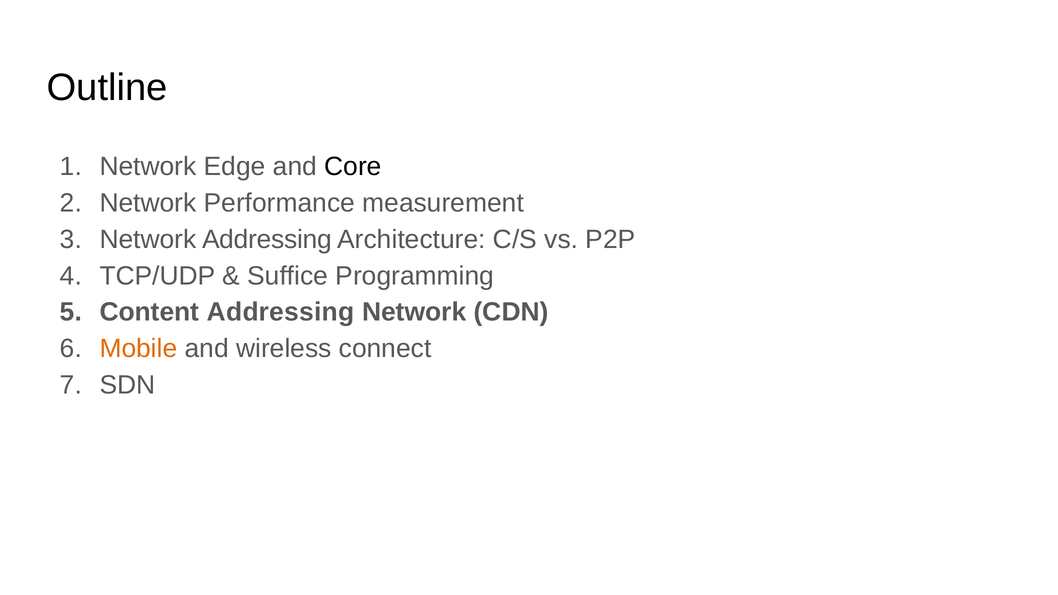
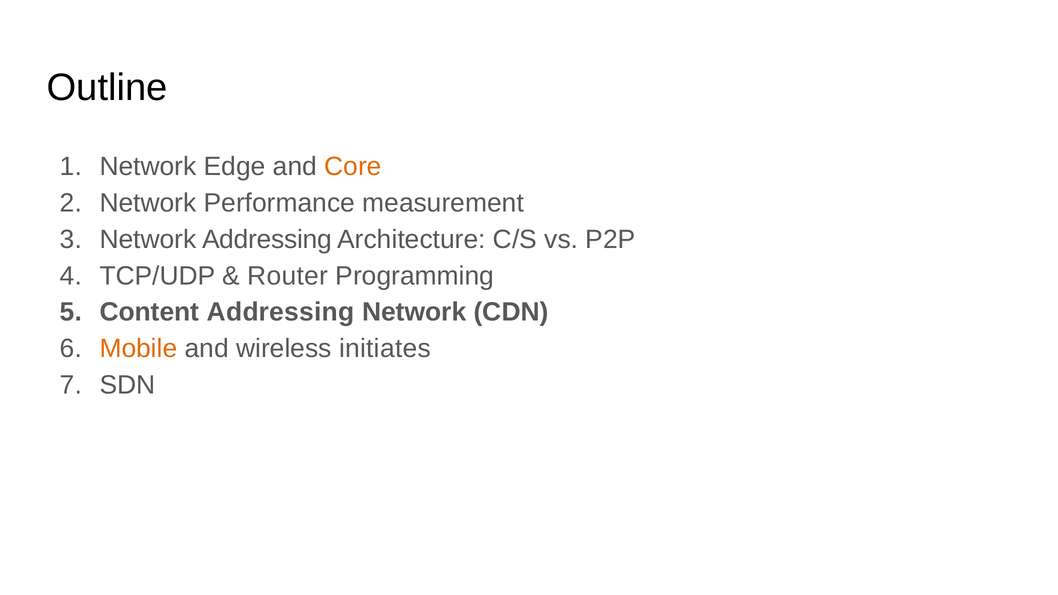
Core colour: black -> orange (353, 166)
Suffice: Suffice -> Router (288, 276)
connect: connect -> initiates (385, 349)
